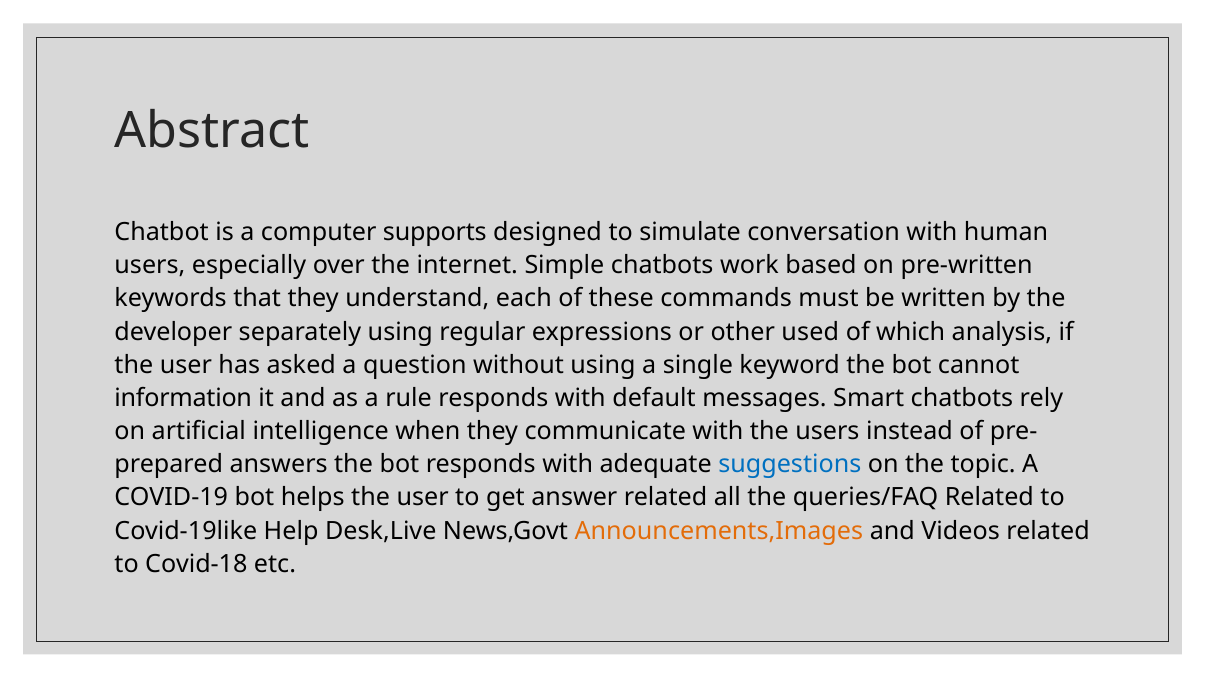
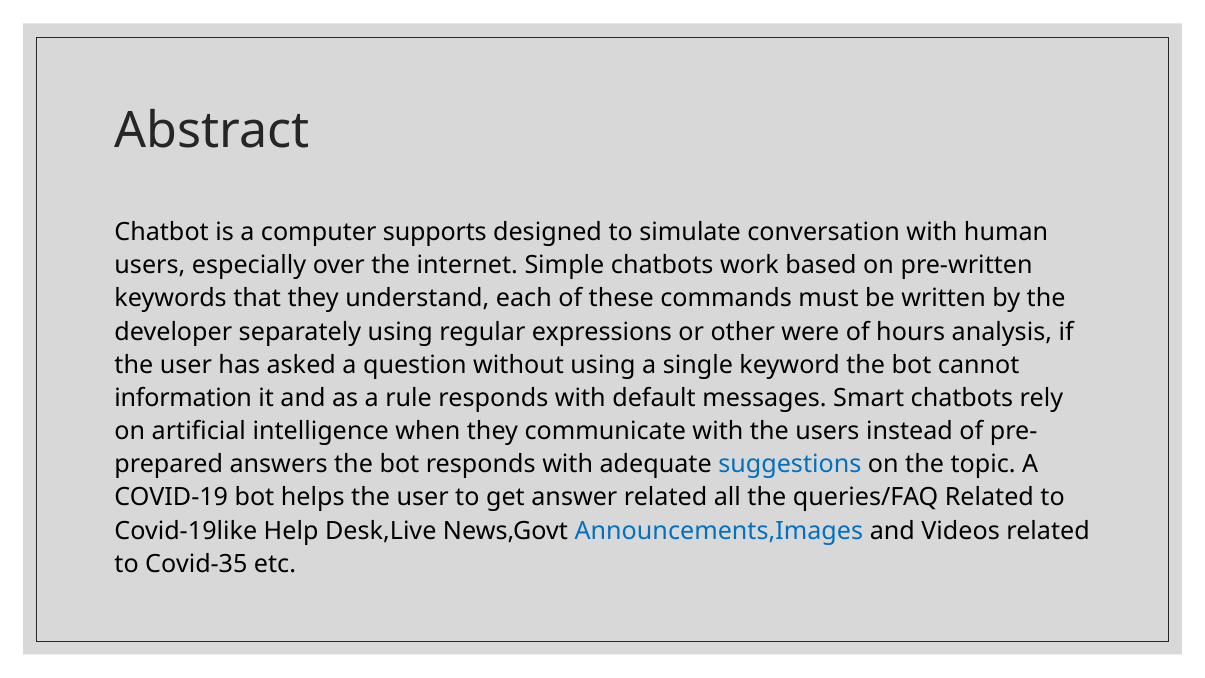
used: used -> were (810, 332)
which: which -> hours (911, 332)
Announcements,Images colour: orange -> blue (719, 531)
Covid-18: Covid-18 -> Covid-35 (196, 564)
